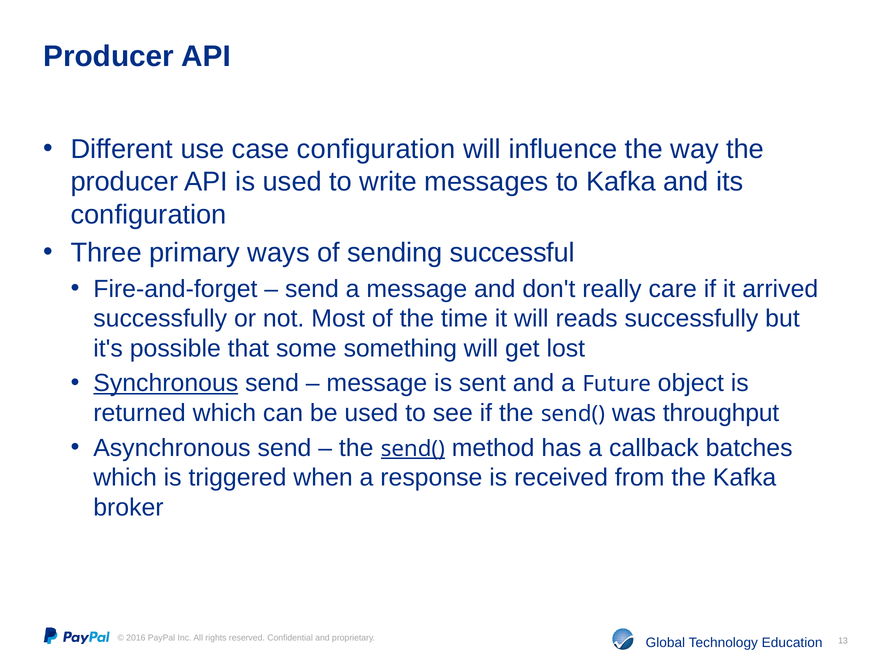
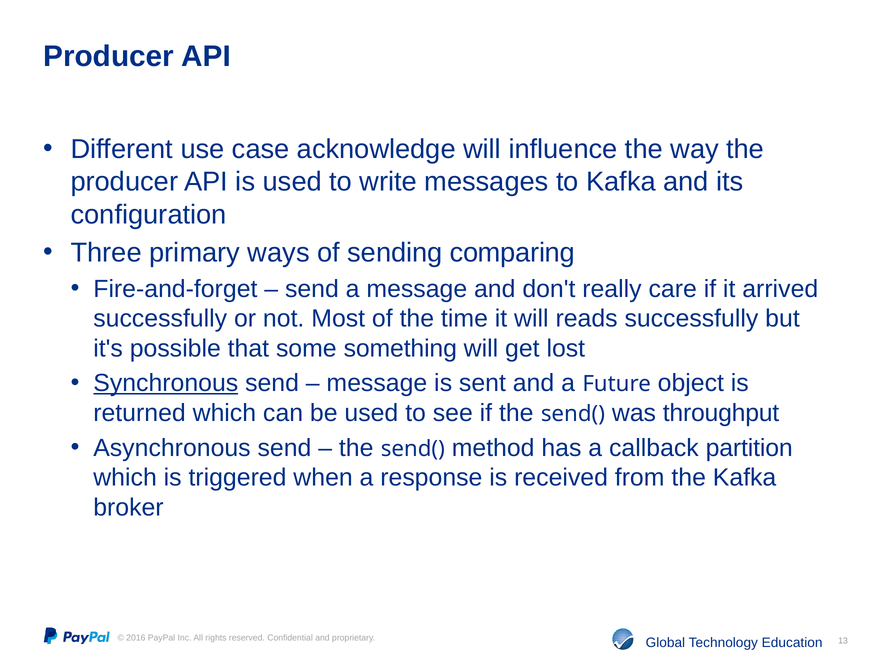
case configuration: configuration -> acknowledge (376, 149)
successful: successful -> comparing (512, 253)
send( underline: present -> none (413, 448)
batches: batches -> partition (749, 448)
